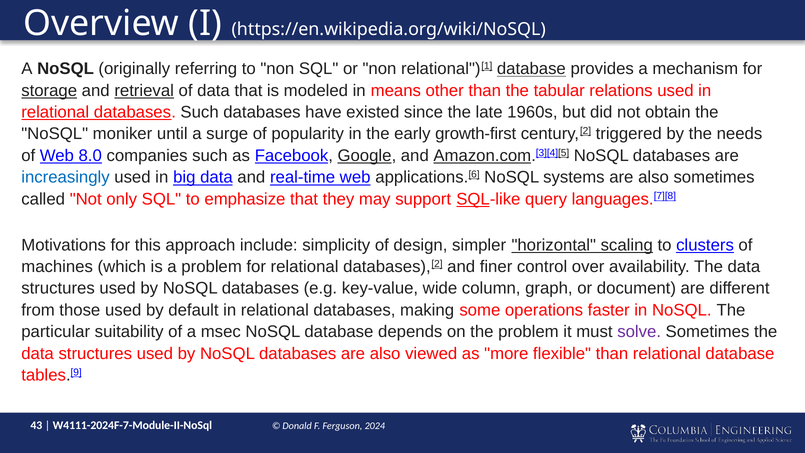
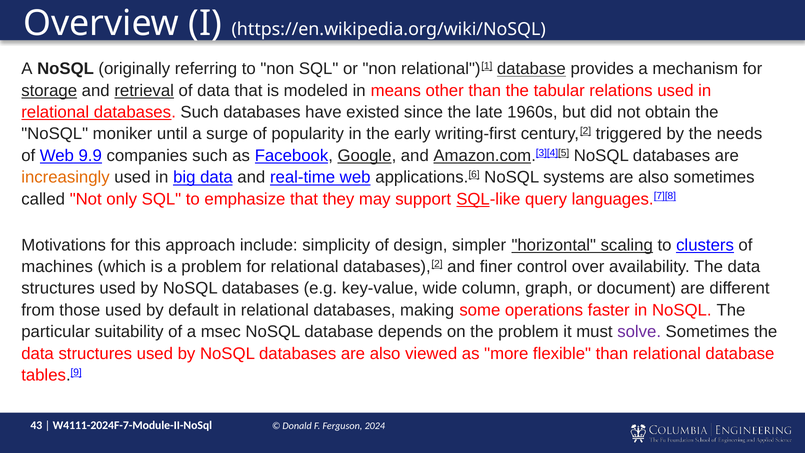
growth-first: growth-first -> writing-first (476, 134)
8.0: 8.0 -> 9.9 (90, 156)
increasingly colour: blue -> orange (65, 177)
